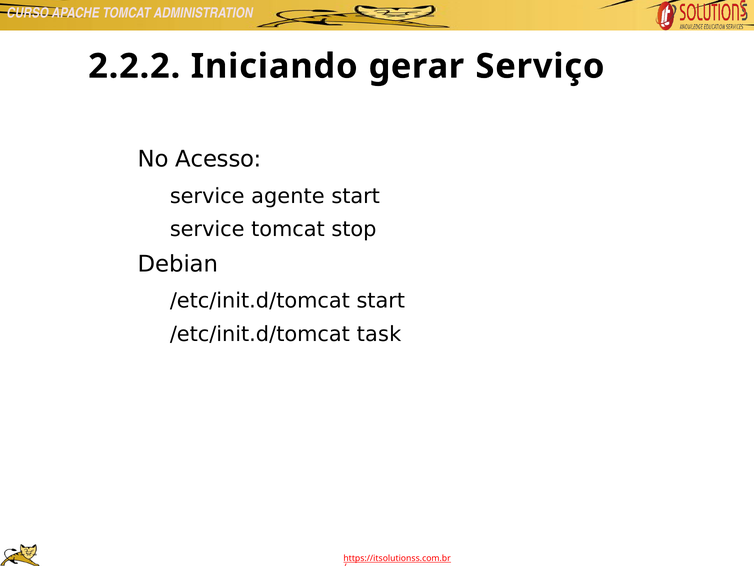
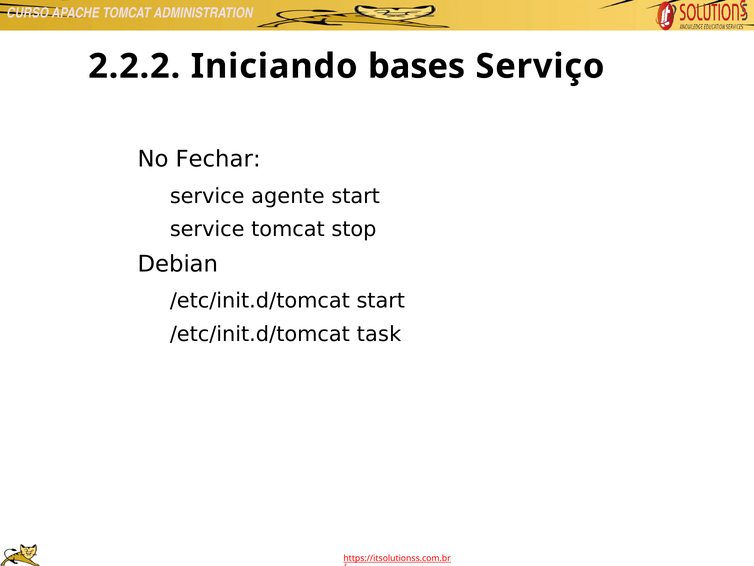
gerar: gerar -> bases (417, 66)
Acesso: Acesso -> Fechar (218, 159)
